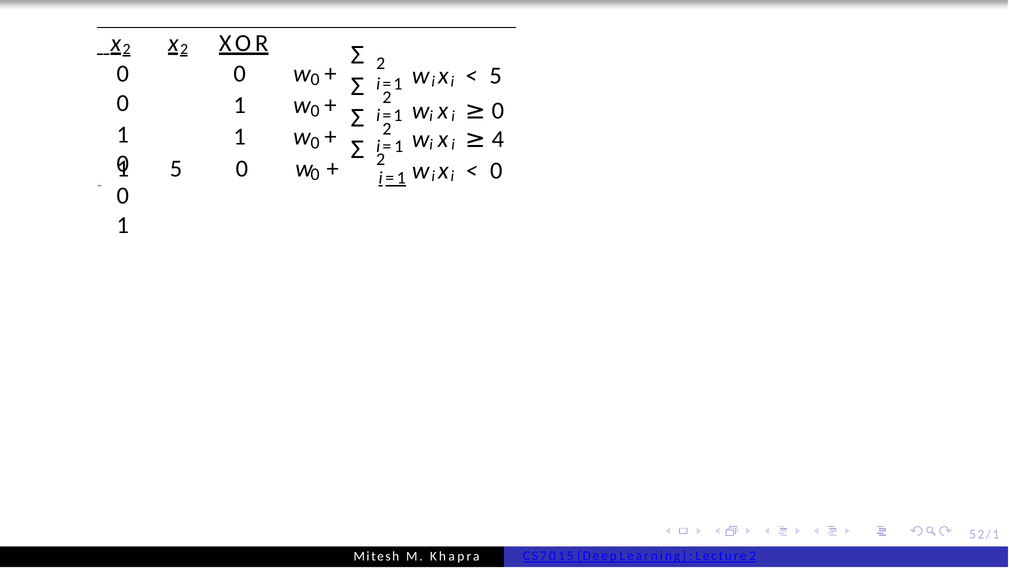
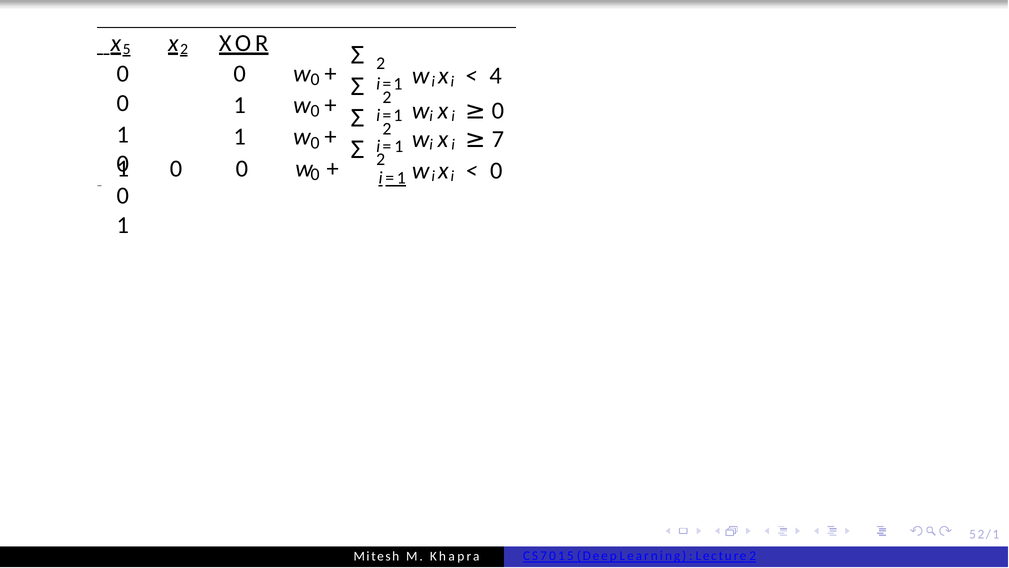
2: 2 -> 5 (127, 49)
5: 5 -> 4 (496, 76)
4: 4 -> 7 (498, 139)
5: 5 -> 0 (176, 168)
